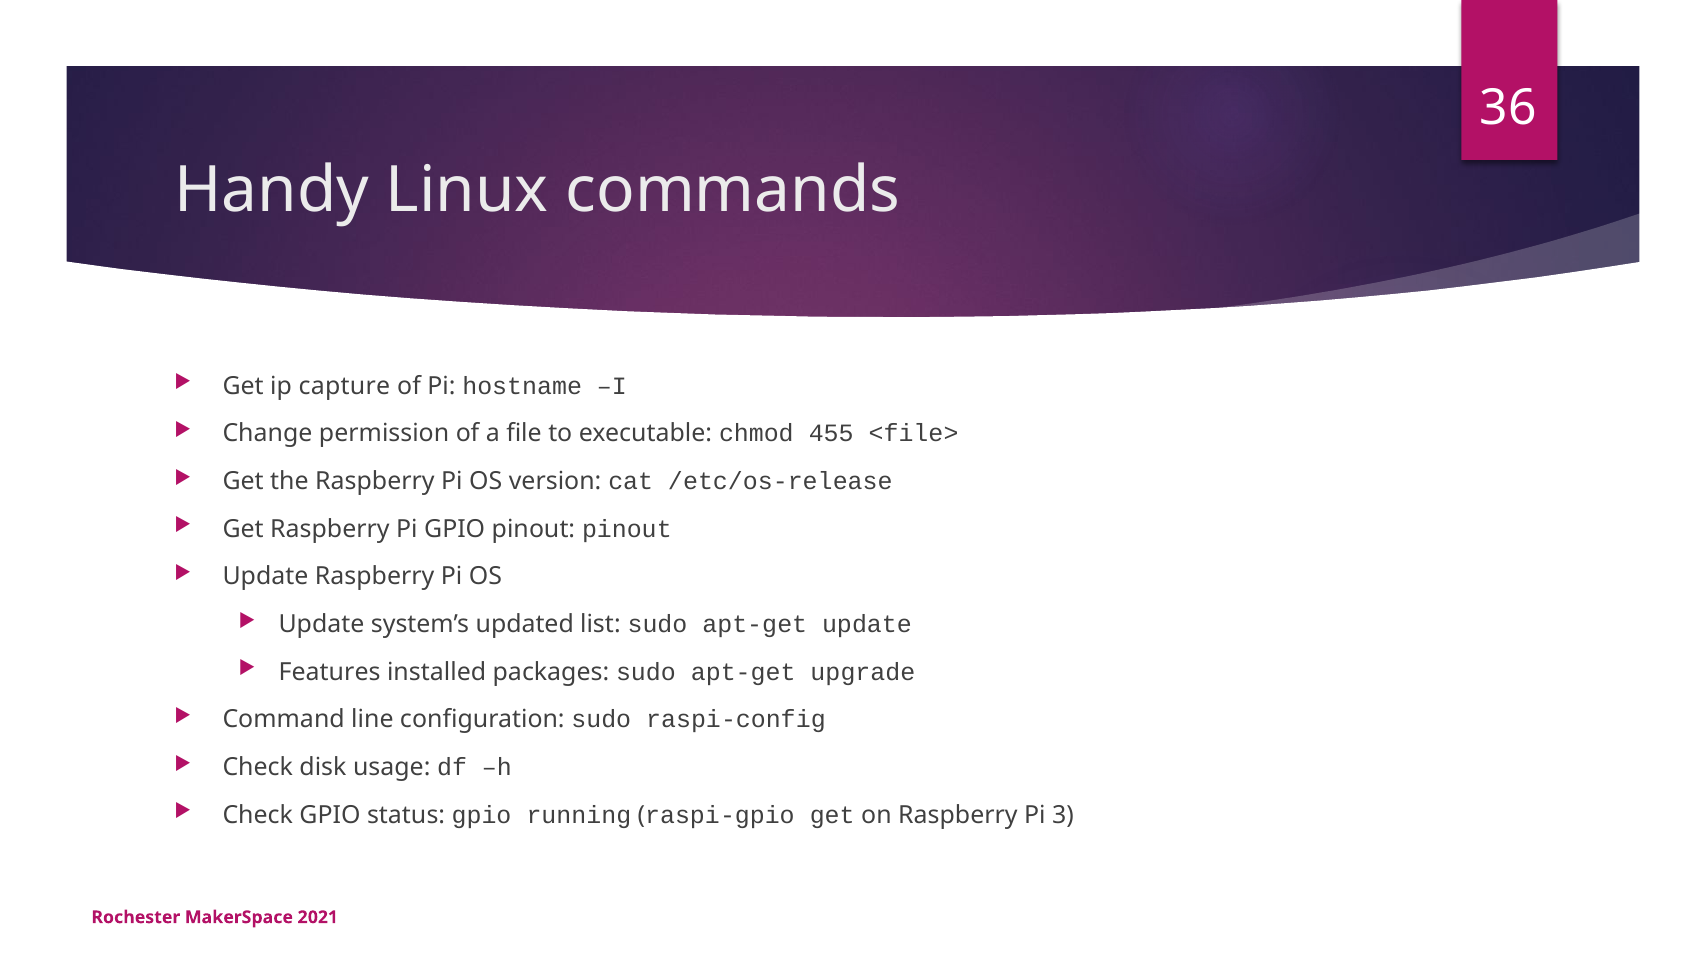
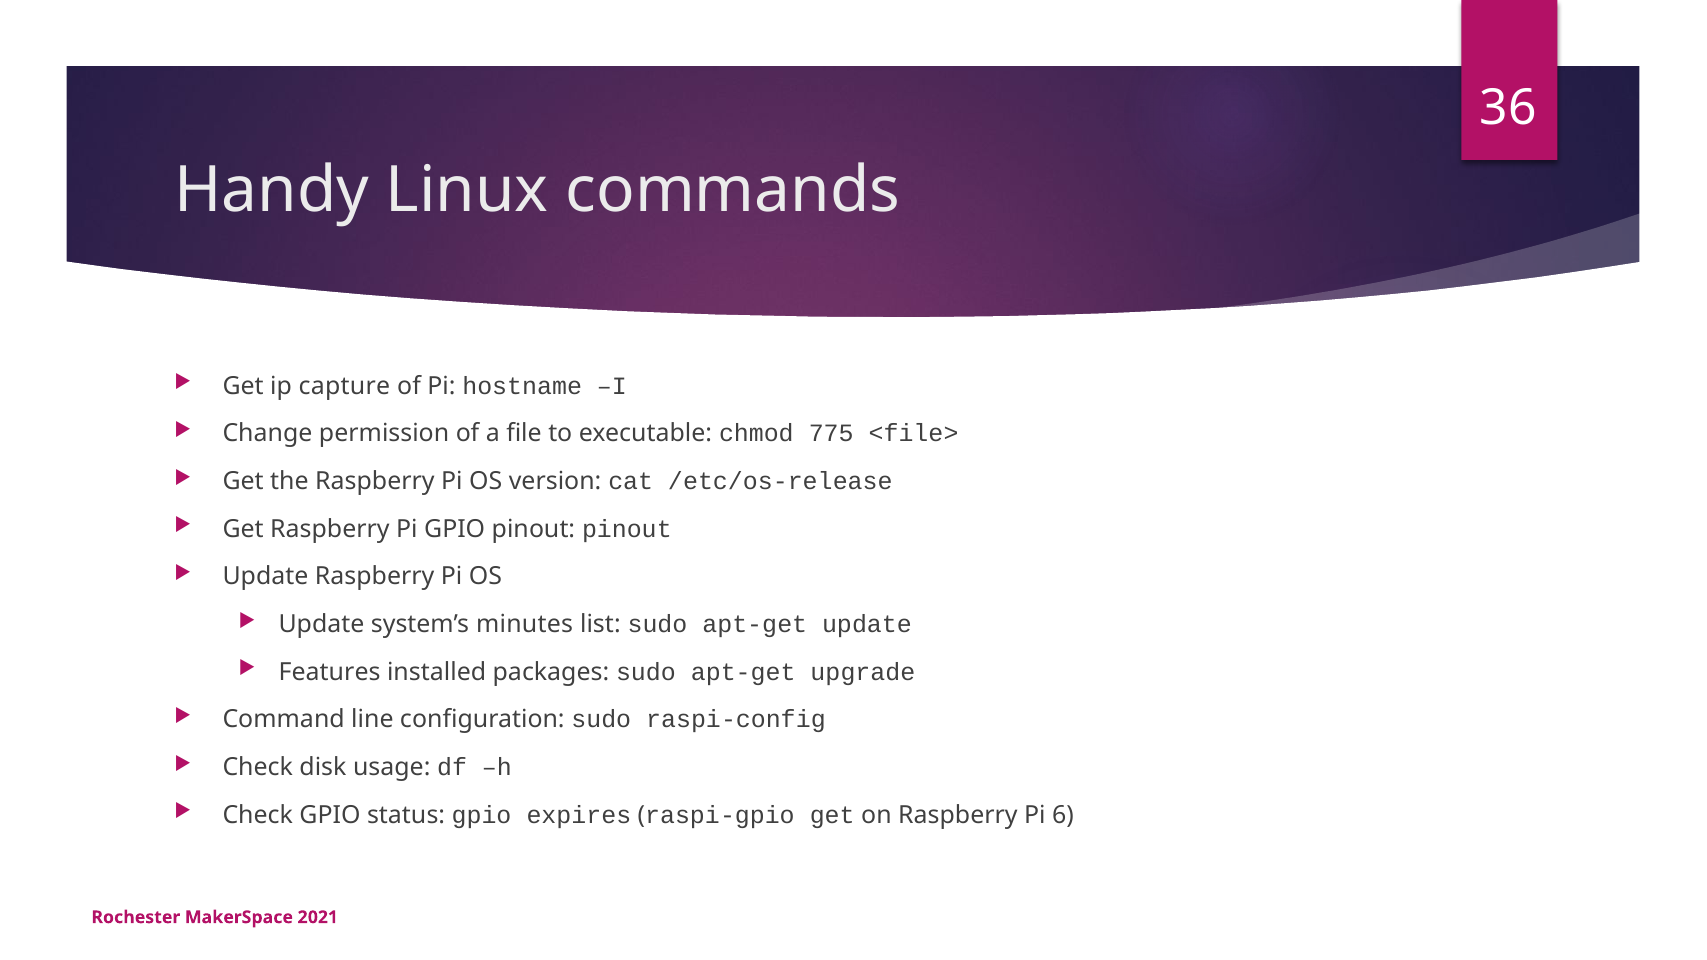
455: 455 -> 775 (831, 434)
updated: updated -> minutes (525, 624)
running: running -> expires (579, 815)
3: 3 -> 6 (1063, 815)
